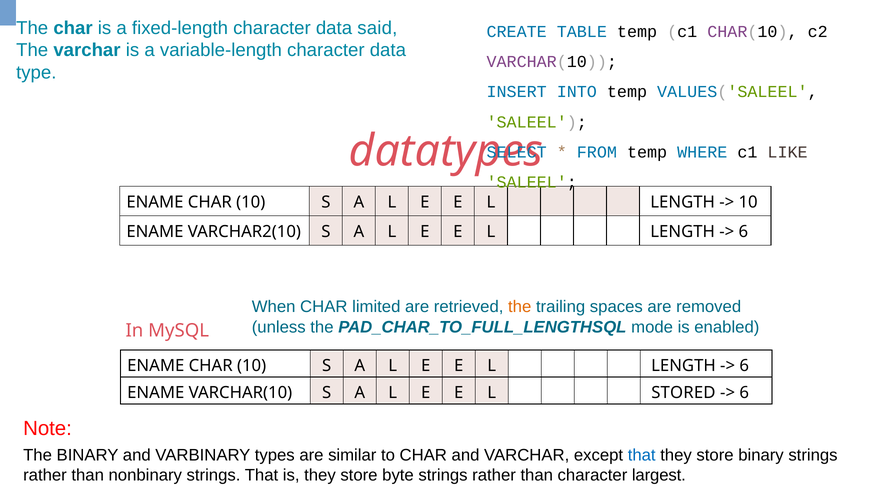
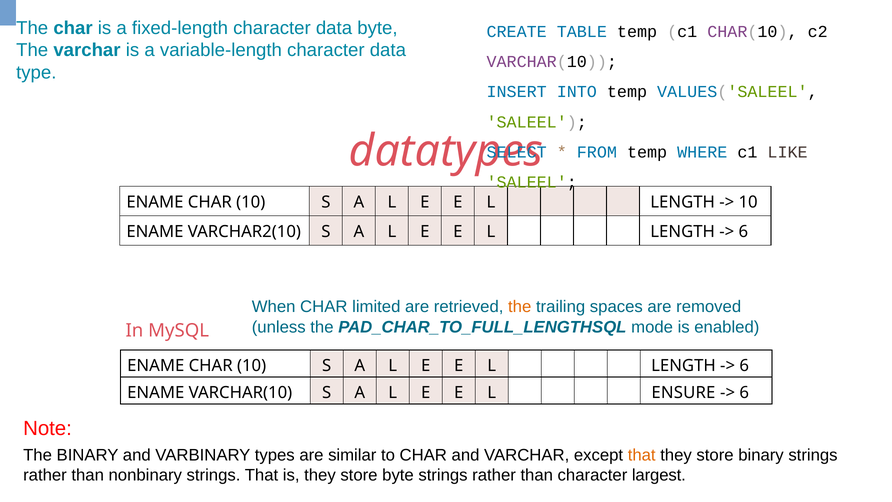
data said: said -> byte (377, 28)
STORED: STORED -> ENSURE (683, 393)
that colour: blue -> orange (642, 455)
